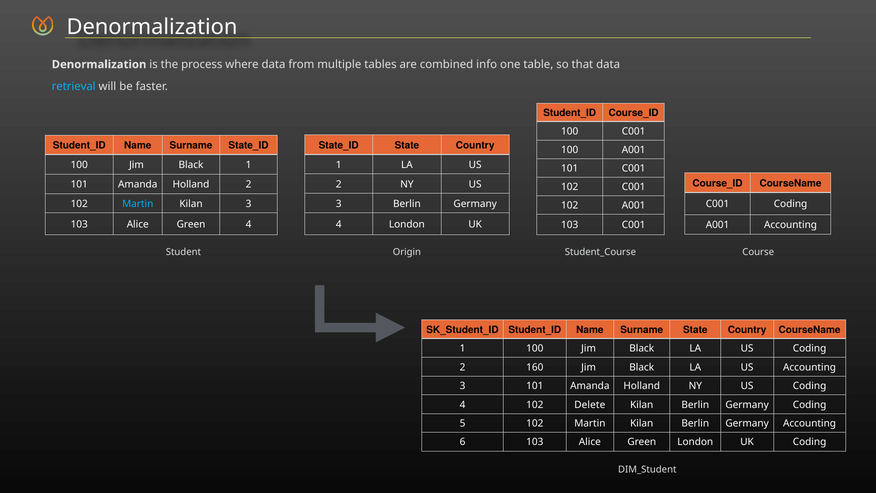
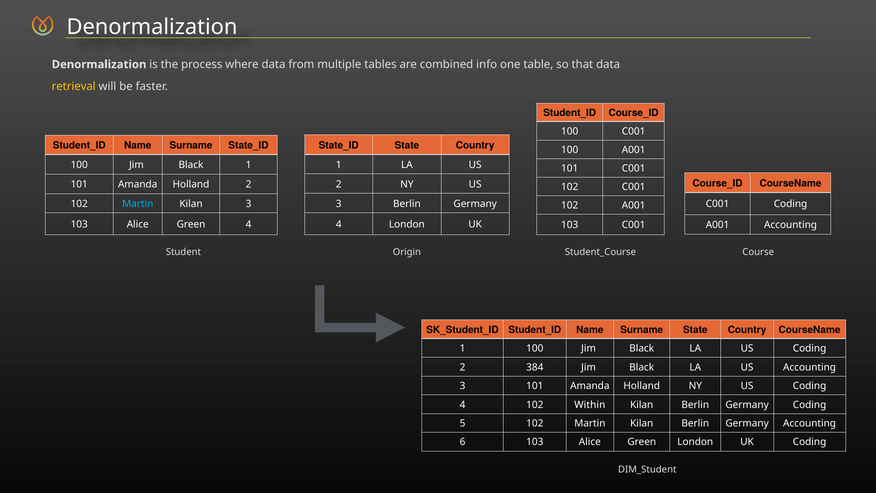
retrieval colour: light blue -> yellow (74, 86)
160: 160 -> 384 (535, 367)
Delete: Delete -> Within (590, 405)
